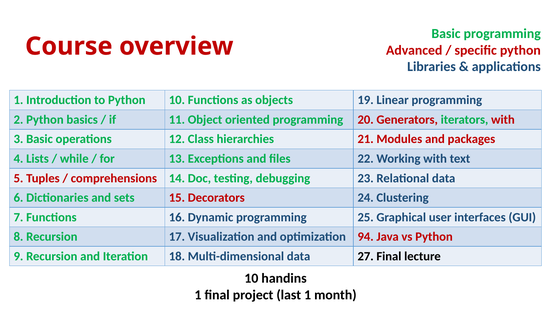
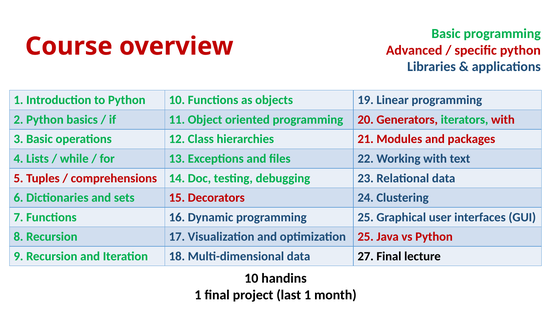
optimization 94: 94 -> 25 (366, 237)
